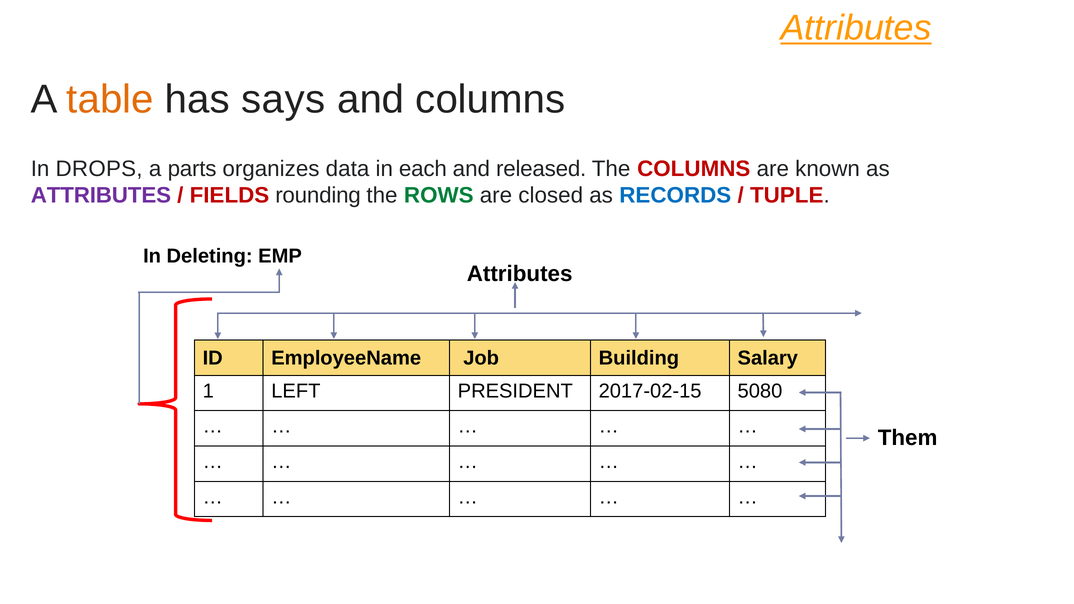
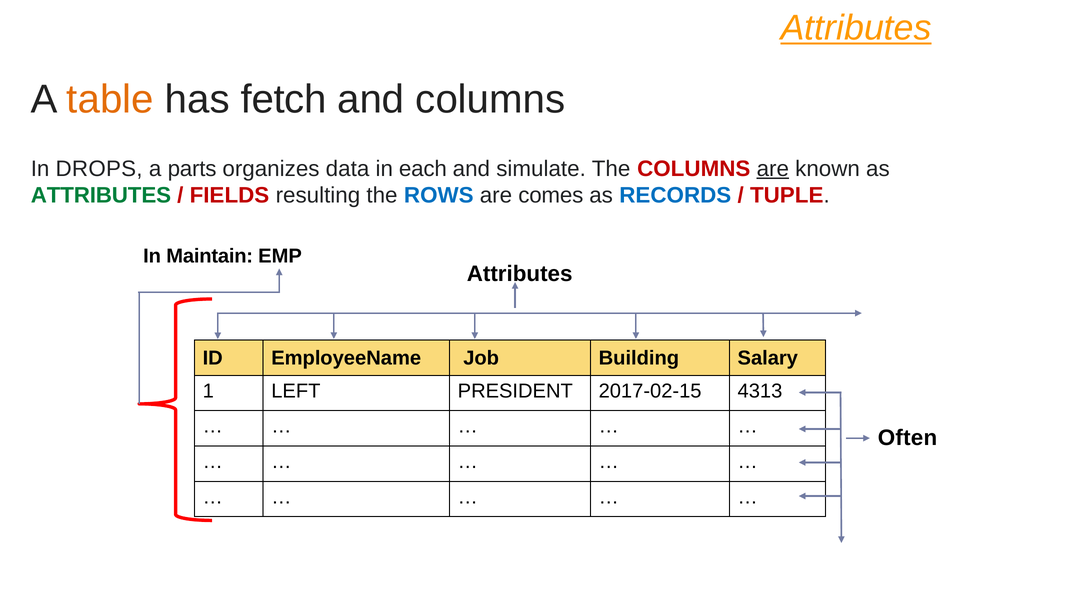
says: says -> fetch (284, 99)
released: released -> simulate (541, 169)
are underline: none -> present (773, 169)
ATTRIBUTES colour: purple -> green (101, 196)
rounding: rounding -> resulting (318, 196)
ROWS colour: green -> blue (439, 196)
closed: closed -> comes (551, 196)
Deleting: Deleting -> Maintain (210, 256)
5080: 5080 -> 4313 (760, 391)
Them: Them -> Often (908, 438)
